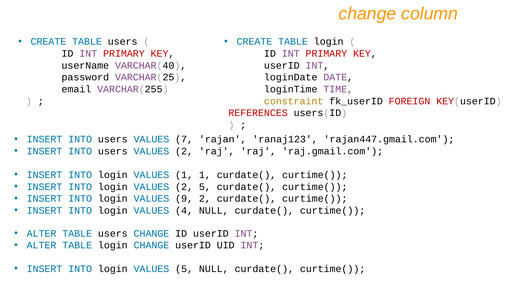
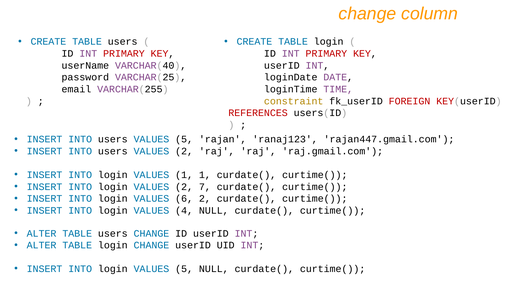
users VALUES 7: 7 -> 5 (184, 139)
2 5: 5 -> 7 (205, 187)
9: 9 -> 6 (184, 199)
